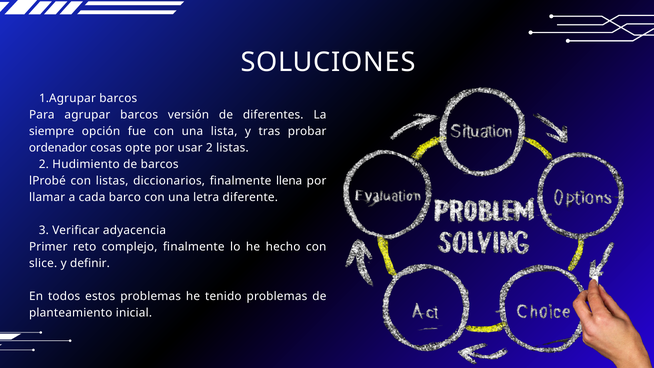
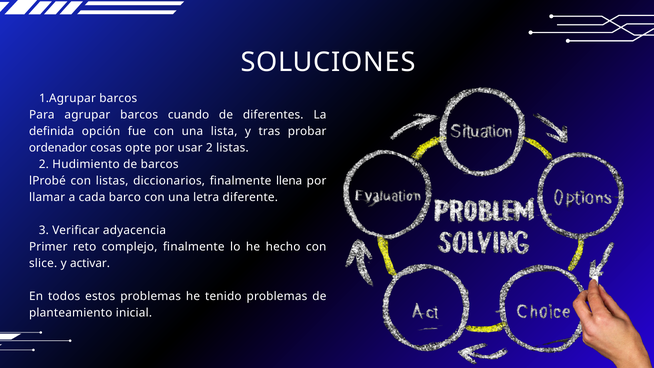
versión: versión -> cuando (189, 115)
siempre: siempre -> definida (52, 131)
definir: definir -> activar (90, 263)
